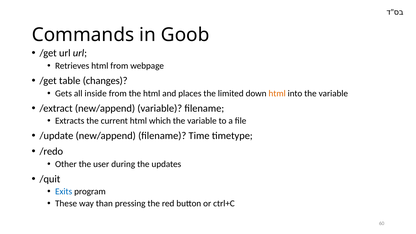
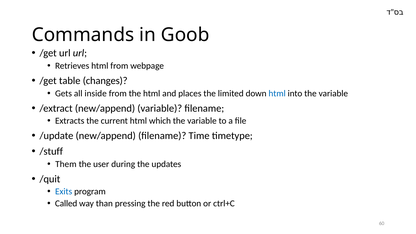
html colour: orange -> blue (277, 93)
/redo: /redo -> /stuff (51, 151)
Other: Other -> Them (66, 164)
These: These -> Called (66, 204)
